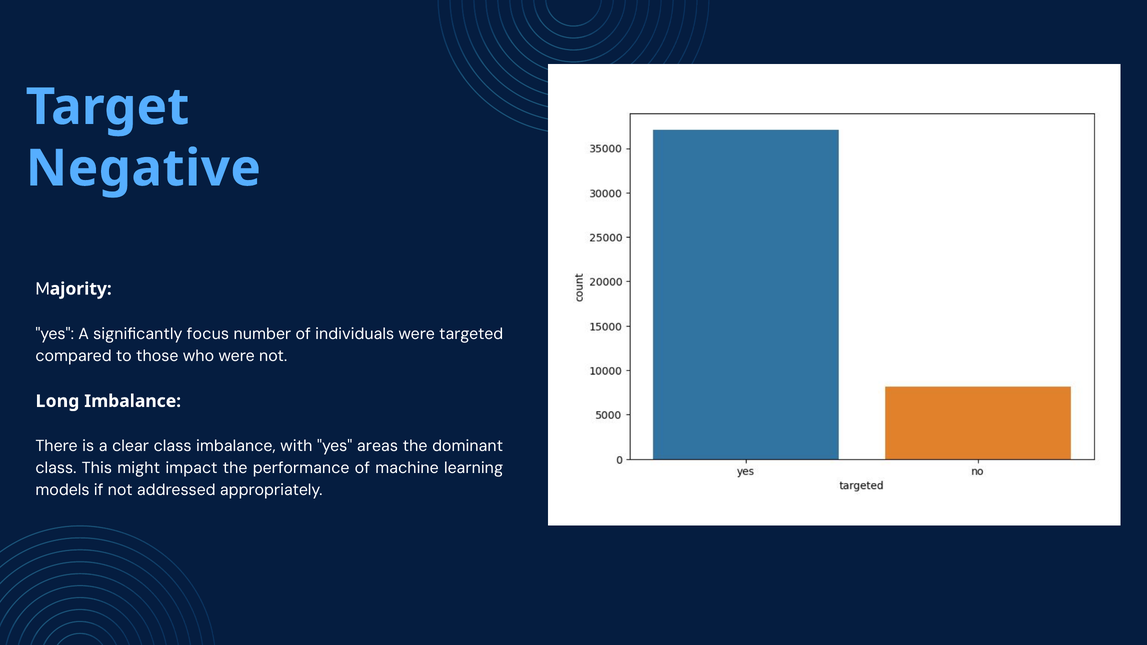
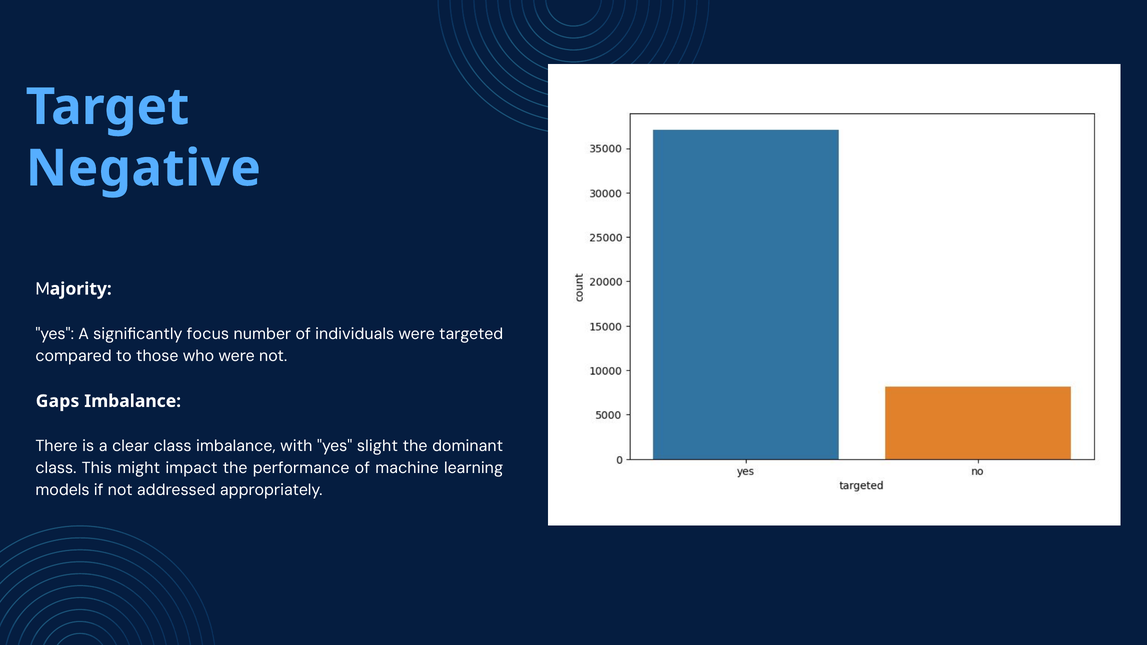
Long: Long -> Gaps (58, 401)
areas: areas -> slight (377, 446)
